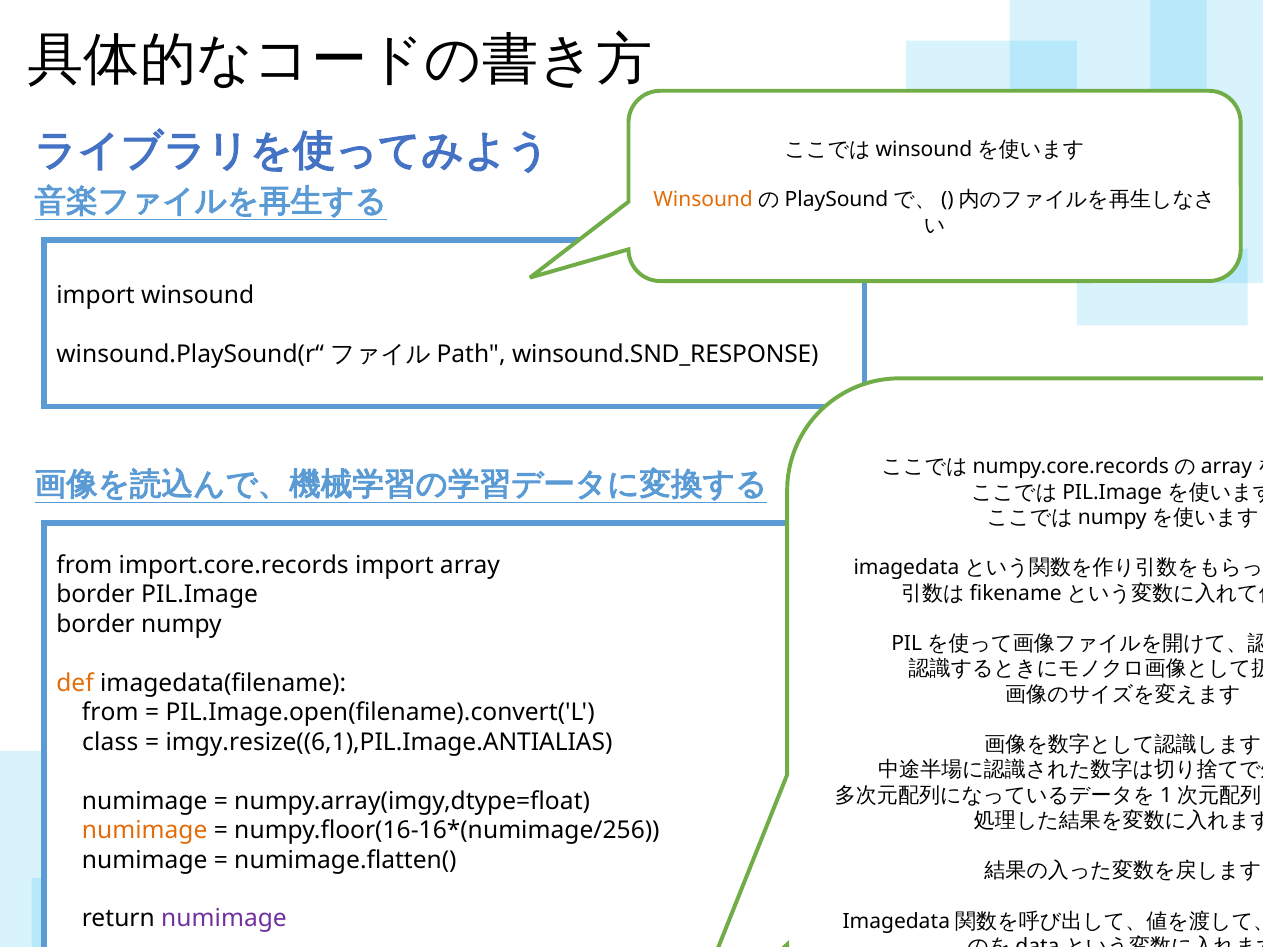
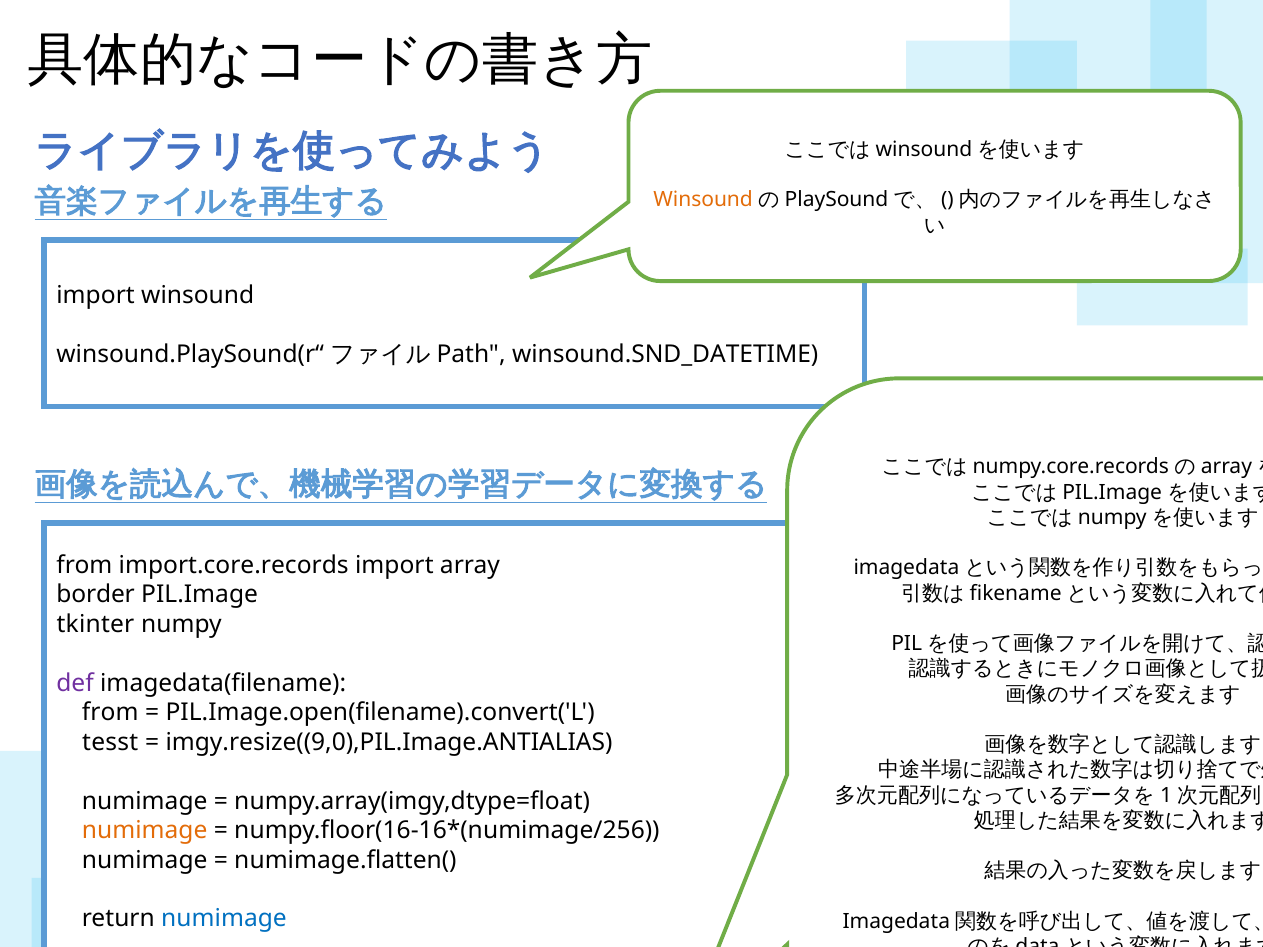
winsound.SND_RESPONSE: winsound.SND_RESPONSE -> winsound.SND_DATETIME (665, 355)
border: border -> tkinter (95, 624)
def colour: orange -> purple (75, 683)
class: class -> tesst (110, 742)
imgy.resize((6,1),PIL.Image.ANTIALIAS: imgy.resize((6,1),PIL.Image.ANTIALIAS -> imgy.resize((9,0),PIL.Image.ANTIALIAS (389, 742)
numimage colour: purple -> blue (224, 919)
